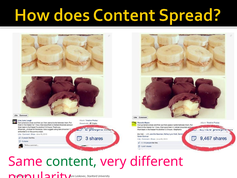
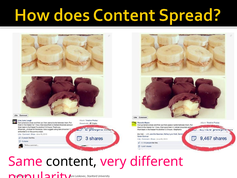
content colour: green -> black (71, 161)
